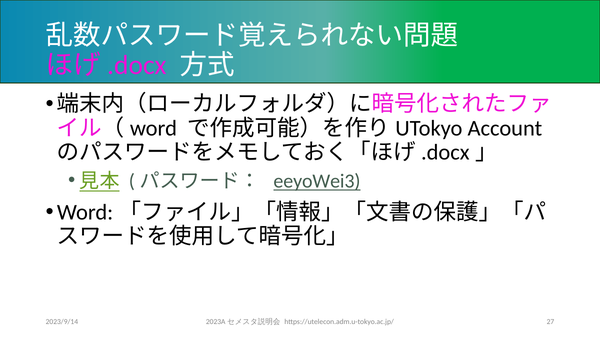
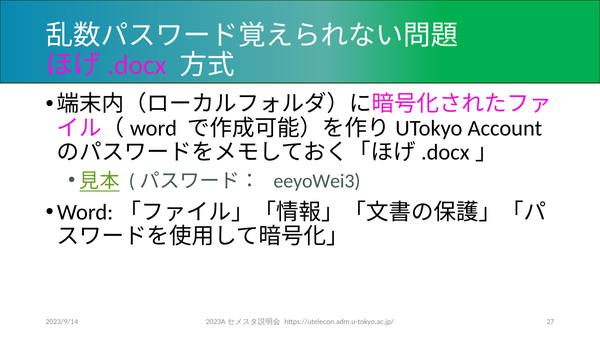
eeyoWei3 underline: present -> none (317, 182)
